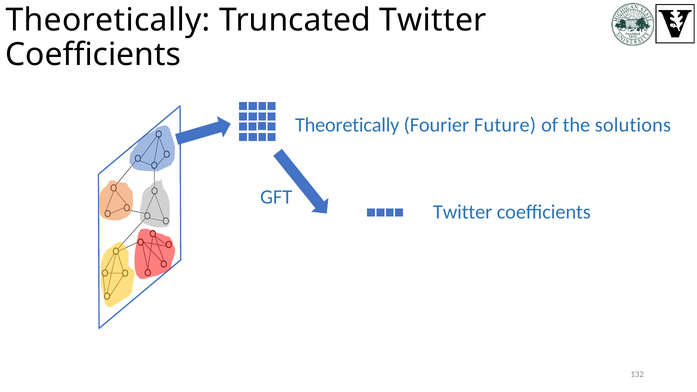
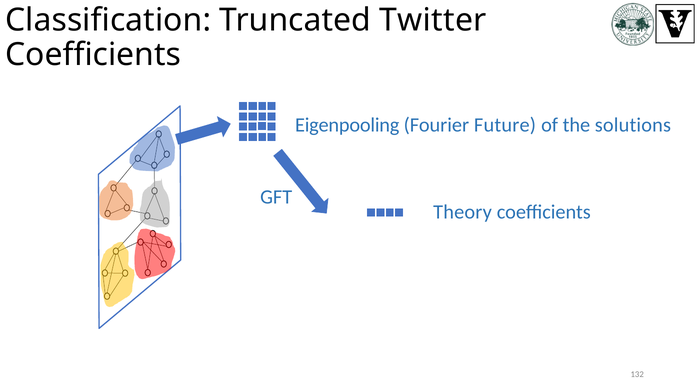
Theoretically: Theoretically -> Classification (108, 20)
Theoretically: Theoretically -> Eigenpooling (347, 125)
Twitter: Twitter -> Theory (462, 212)
